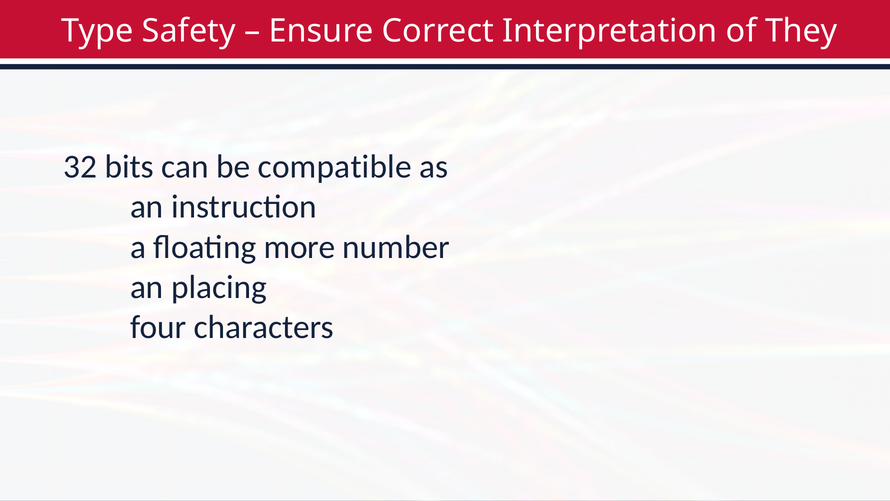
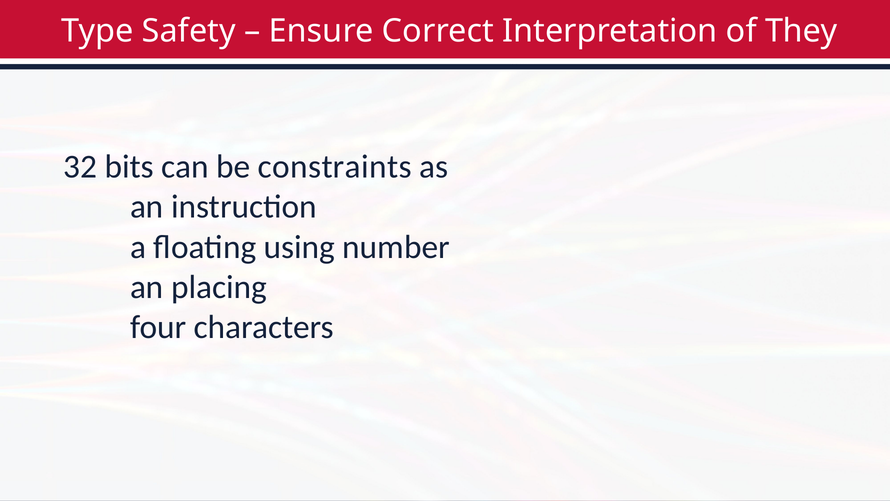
compatible: compatible -> constraints (335, 167)
more: more -> using (299, 247)
